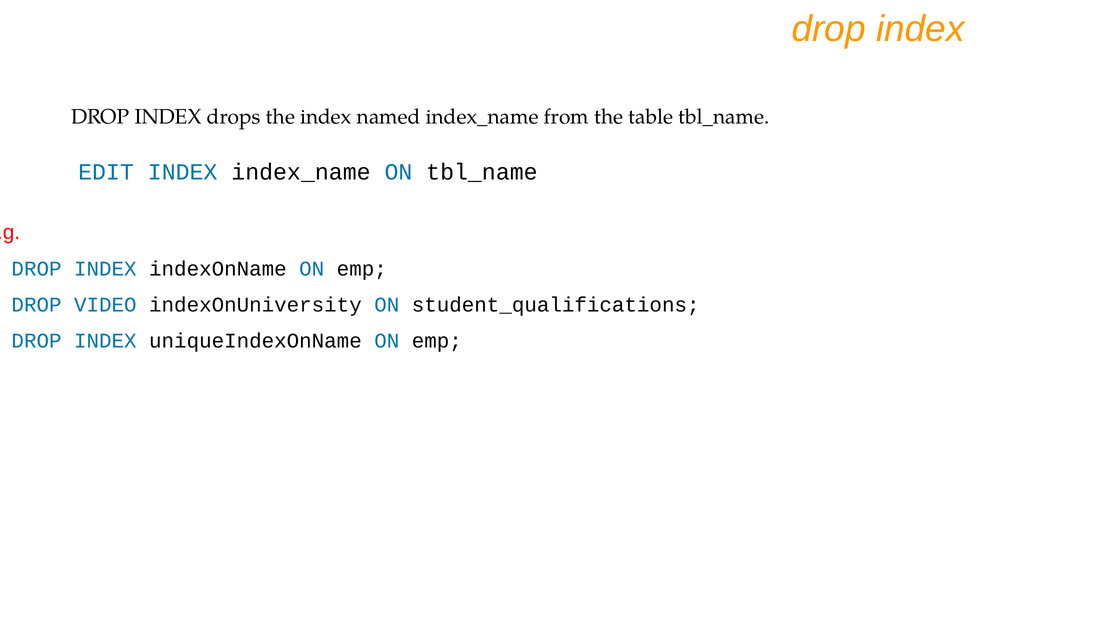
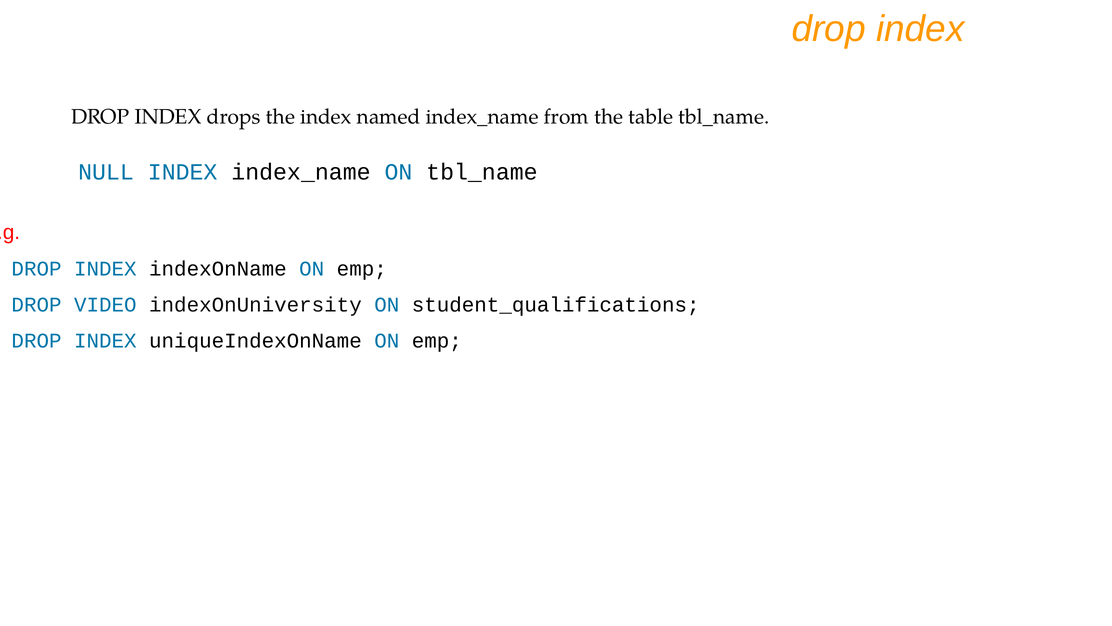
EDIT: EDIT -> NULL (106, 172)
